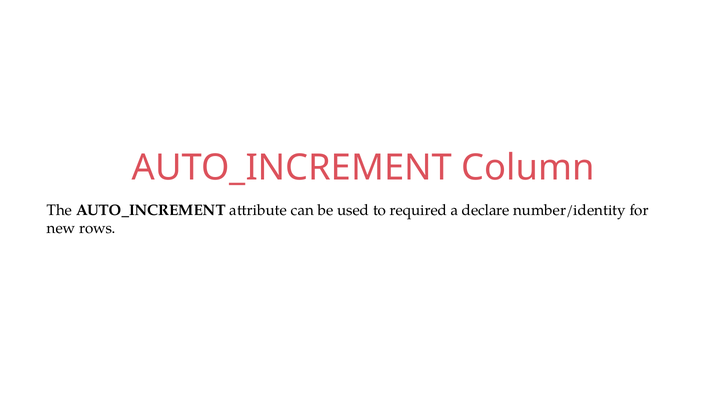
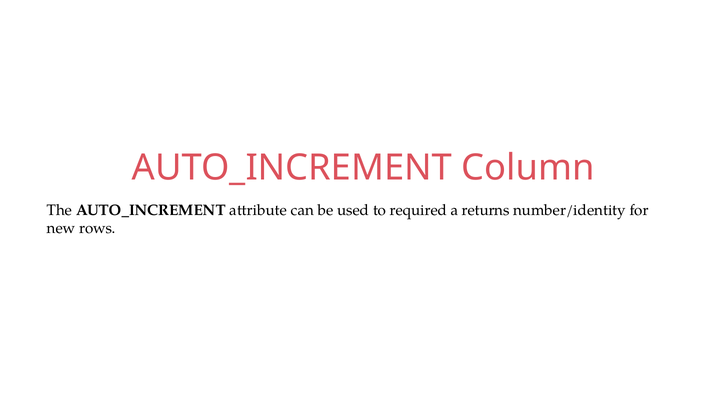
declare: declare -> returns (486, 210)
